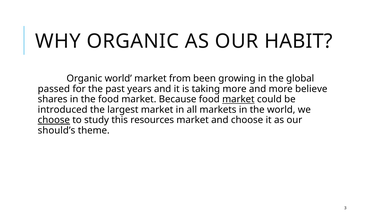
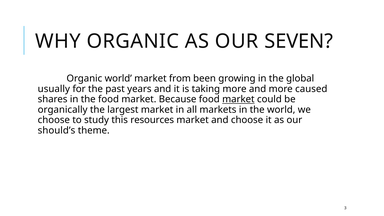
HABIT: HABIT -> SEVEN (299, 41)
passed: passed -> usually (54, 89)
believe: believe -> caused (311, 89)
introduced: introduced -> organically (63, 110)
choose underline: present -> none (54, 120)
